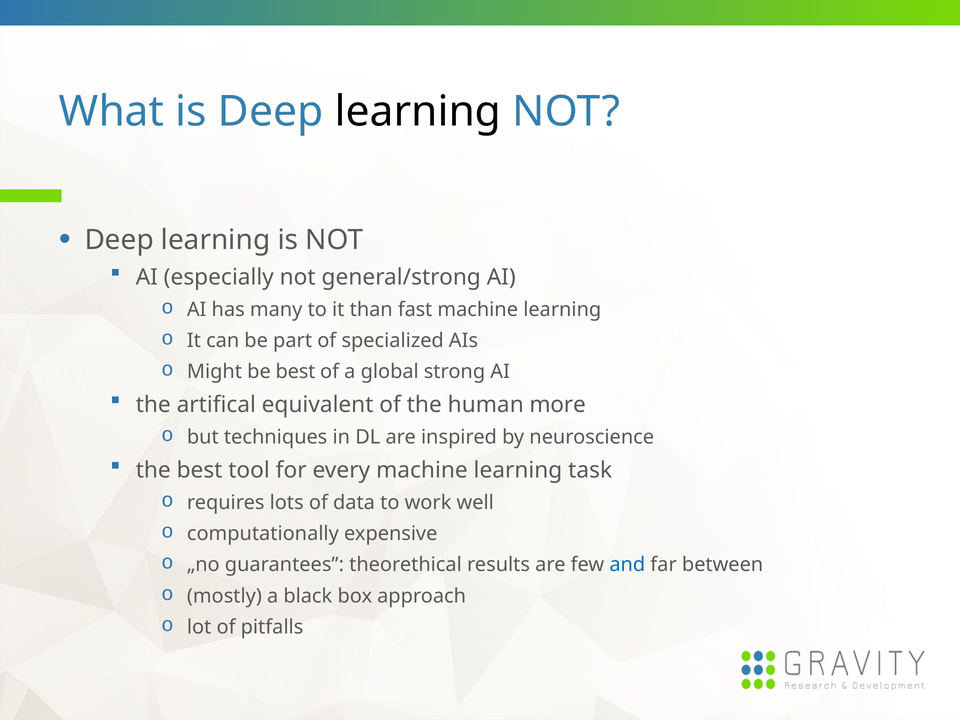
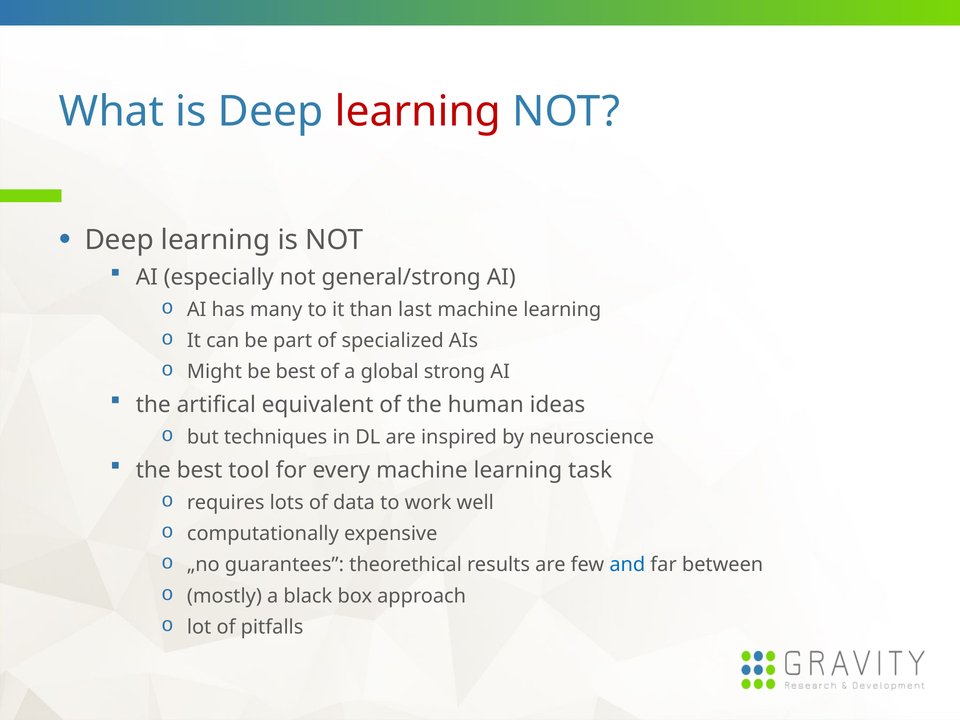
learning colour: black -> red (418, 112)
fast: fast -> last (415, 310)
more: more -> ideas (558, 405)
